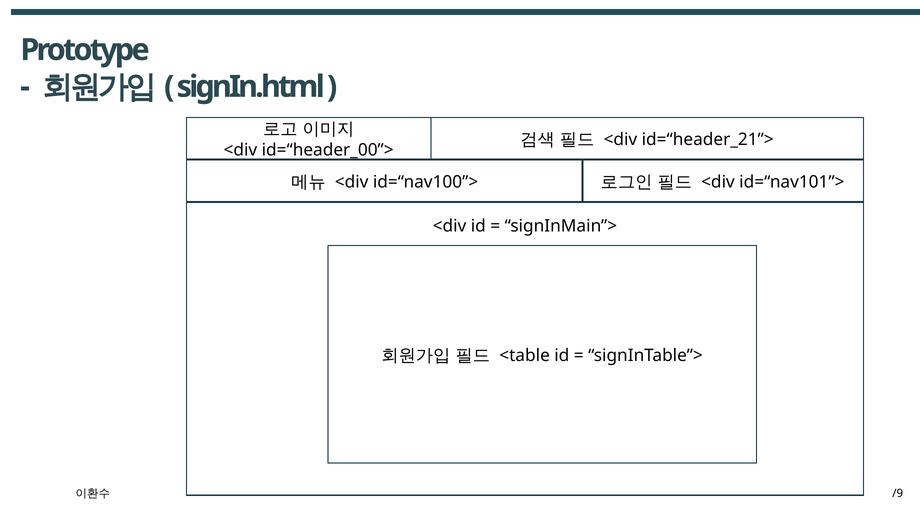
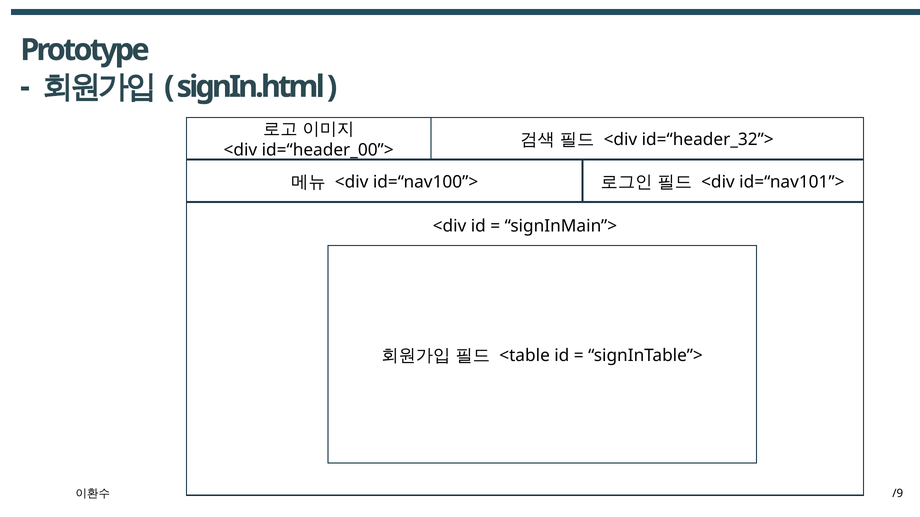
id=“header_21”>: id=“header_21”> -> id=“header_32”> (708, 140)
